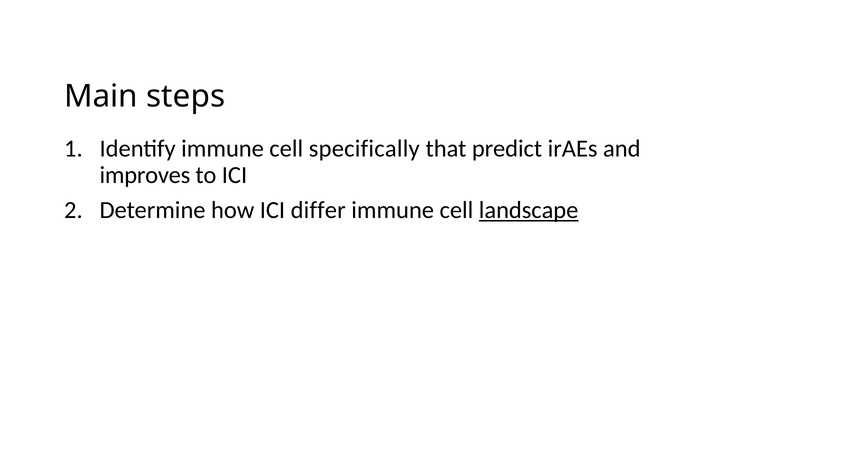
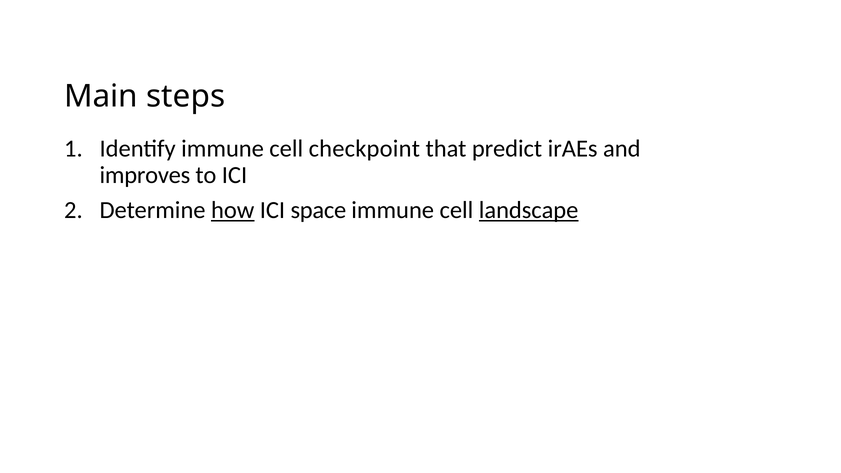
specifically: specifically -> checkpoint (364, 149)
how underline: none -> present (233, 210)
differ: differ -> space (318, 210)
